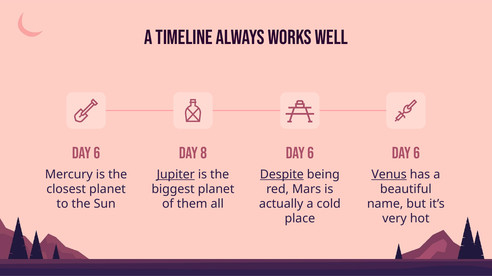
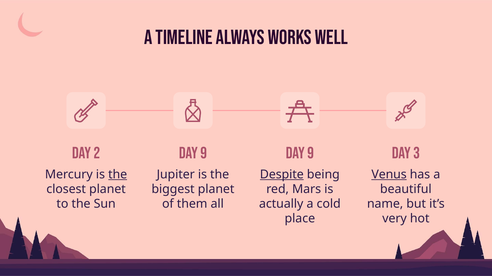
6: 6 -> 2 (97, 154)
8: 8 -> 9 (204, 154)
6: 6 -> 9 (311, 154)
6: 6 -> 3 (417, 154)
the underline: none -> present (118, 175)
Jupiter underline: present -> none (176, 175)
